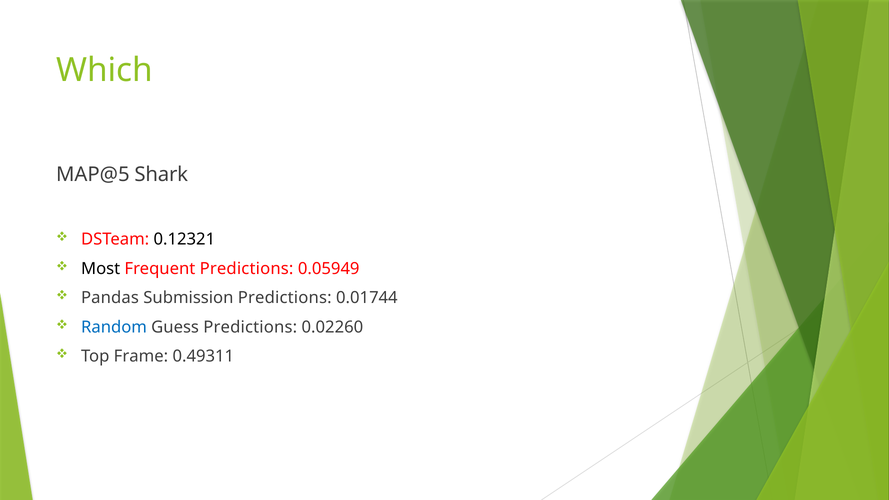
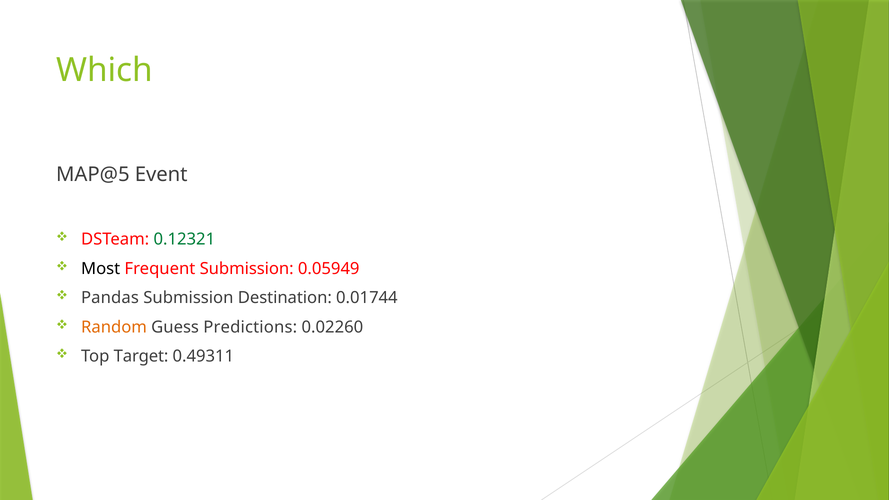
Shark: Shark -> Event (161, 175)
0.12321 colour: black -> green (184, 239)
Frequent Predictions: Predictions -> Submission (247, 269)
Submission Predictions: Predictions -> Destination (285, 298)
Random colour: blue -> orange (114, 327)
Frame: Frame -> Target (141, 357)
